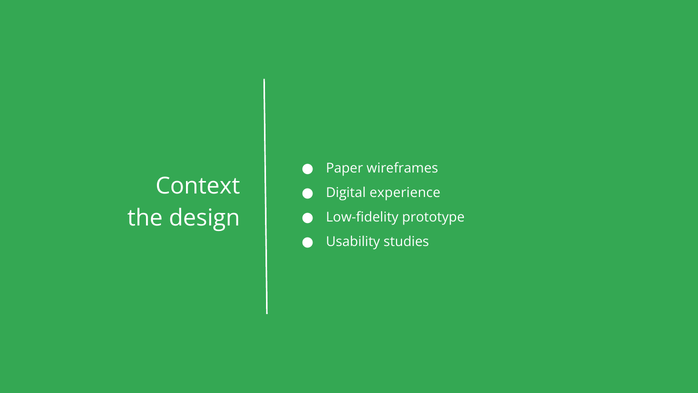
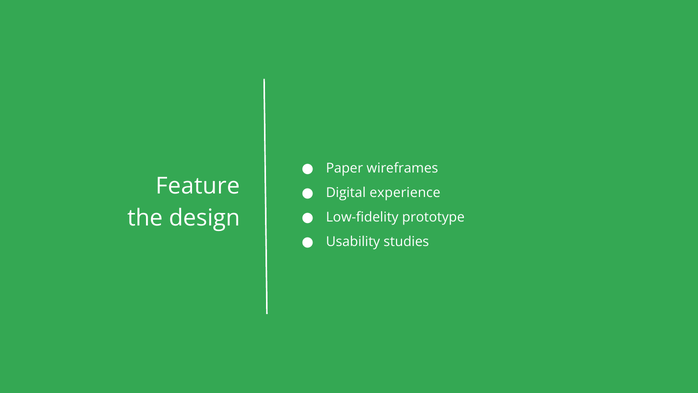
Context: Context -> Feature (198, 186)
